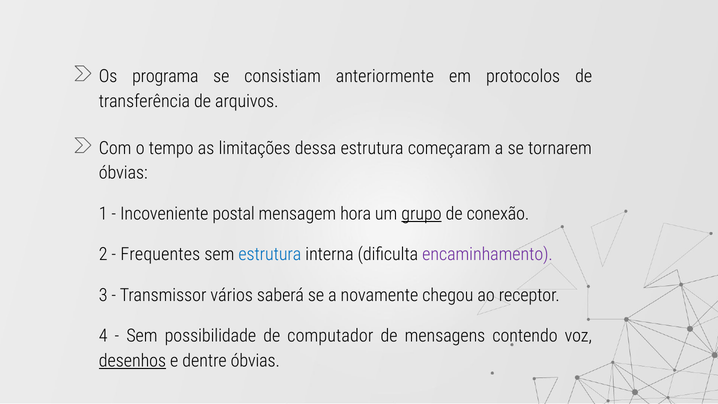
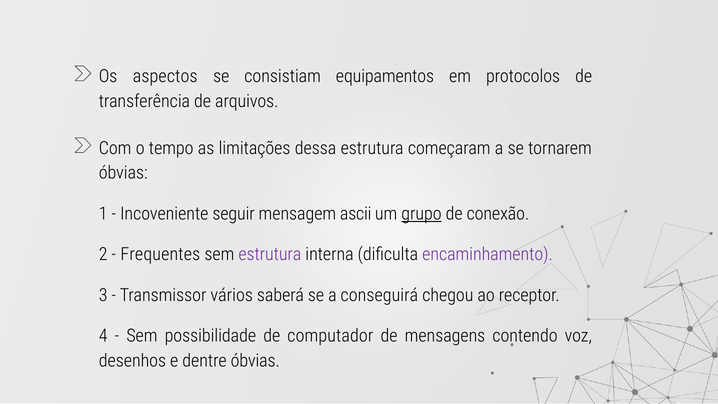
programa: programa -> aspectos (165, 76)
anteriormente: anteriormente -> equipamentos (385, 76)
postal: postal -> seguir (234, 214)
hora: hora -> ascii (356, 214)
estrutura colour: blue -> purple (270, 254)
novamente: novamente -> conseguirá (379, 295)
desenhos underline: present -> none (132, 361)
